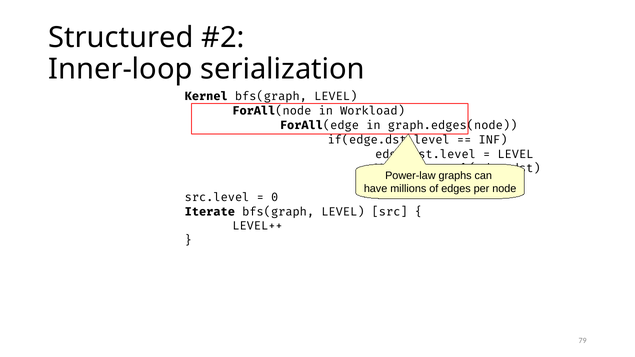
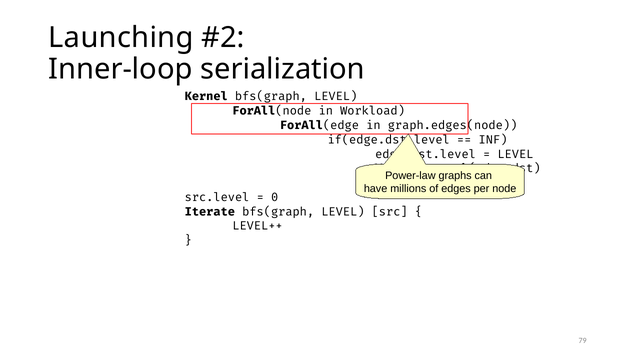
Structured: Structured -> Launching (121, 38)
